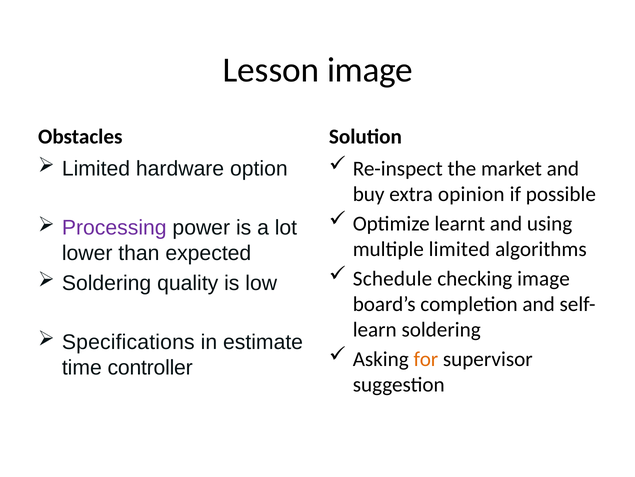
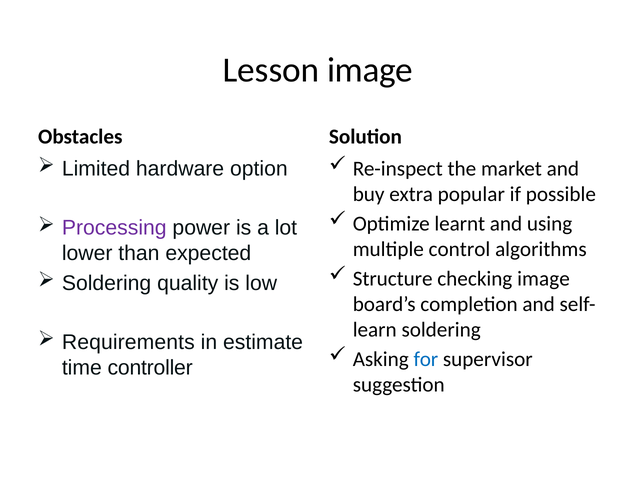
opinion: opinion -> popular (471, 194)
multiple limited: limited -> control (459, 249)
Schedule: Schedule -> Structure (393, 278)
Specifications: Specifications -> Requirements (128, 342)
for colour: orange -> blue (426, 359)
